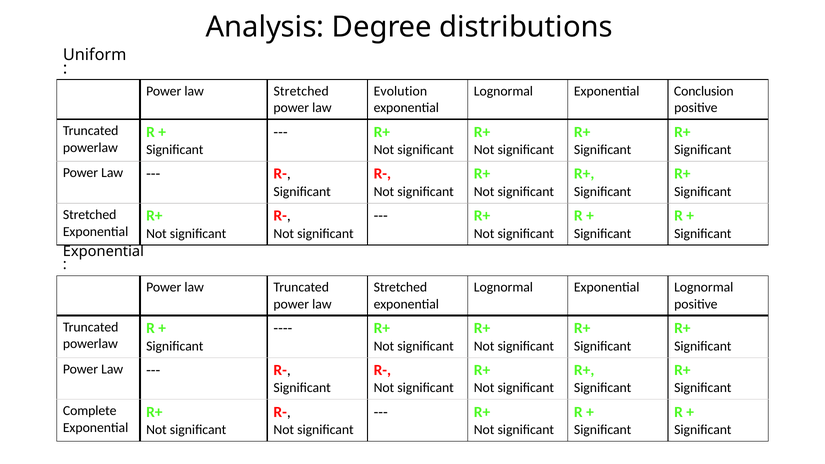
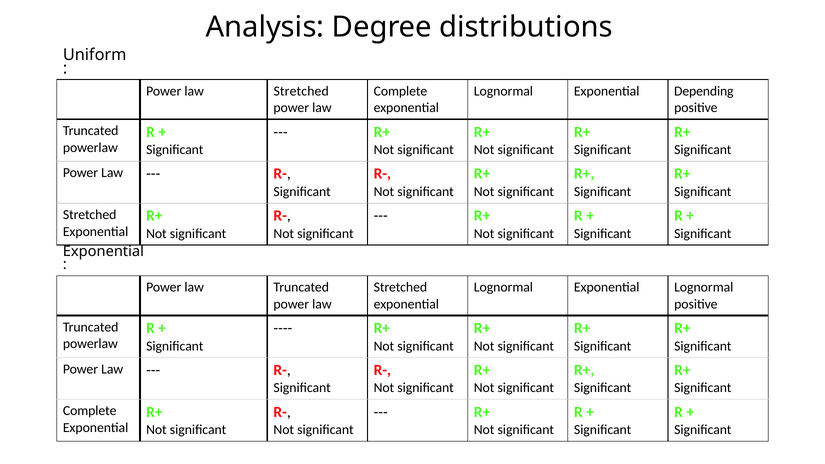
Evolution: Evolution -> Complete (400, 91)
Conclusion: Conclusion -> Depending (704, 91)
